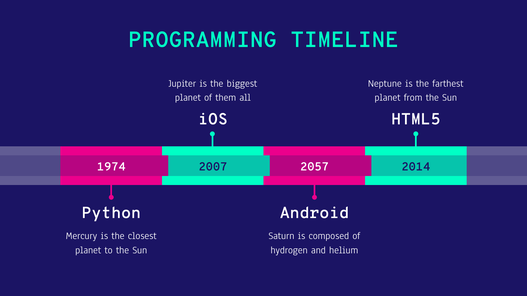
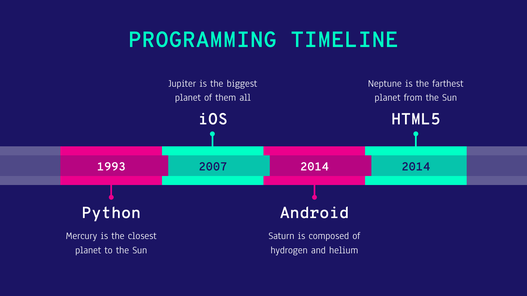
1974: 1974 -> 1993 (111, 167)
2007 2057: 2057 -> 2014 (314, 167)
